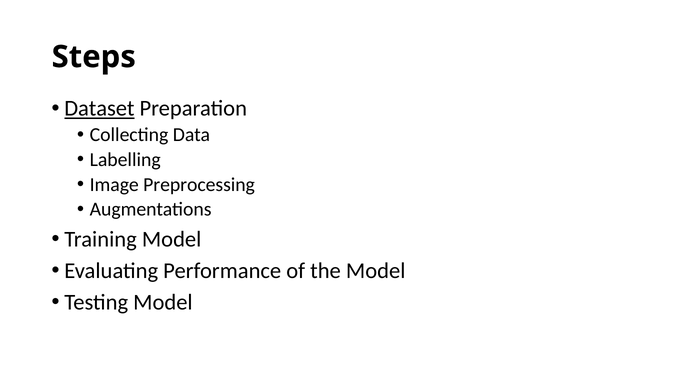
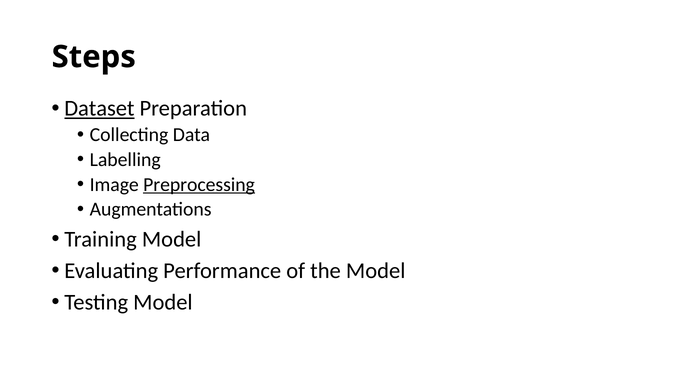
Preprocessing underline: none -> present (199, 184)
